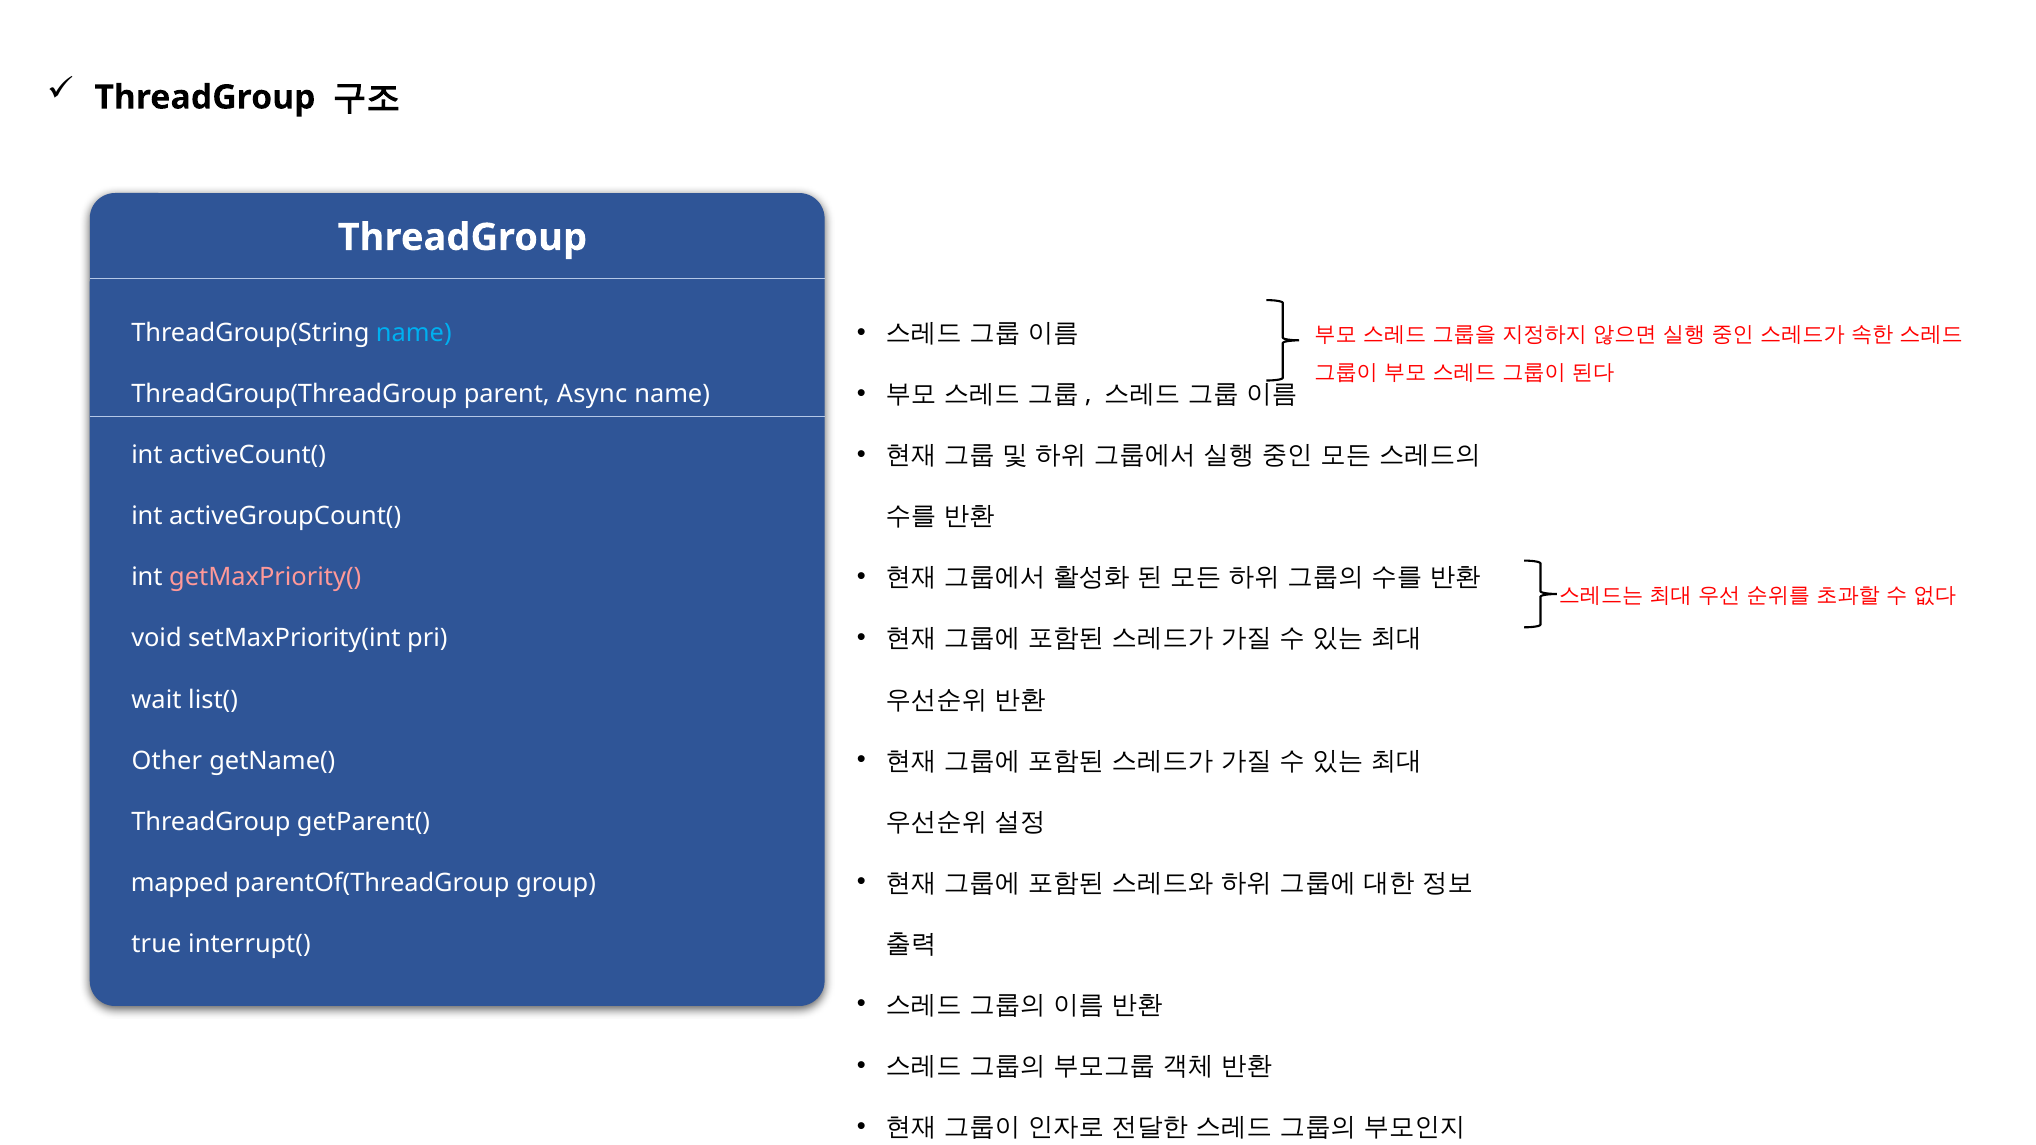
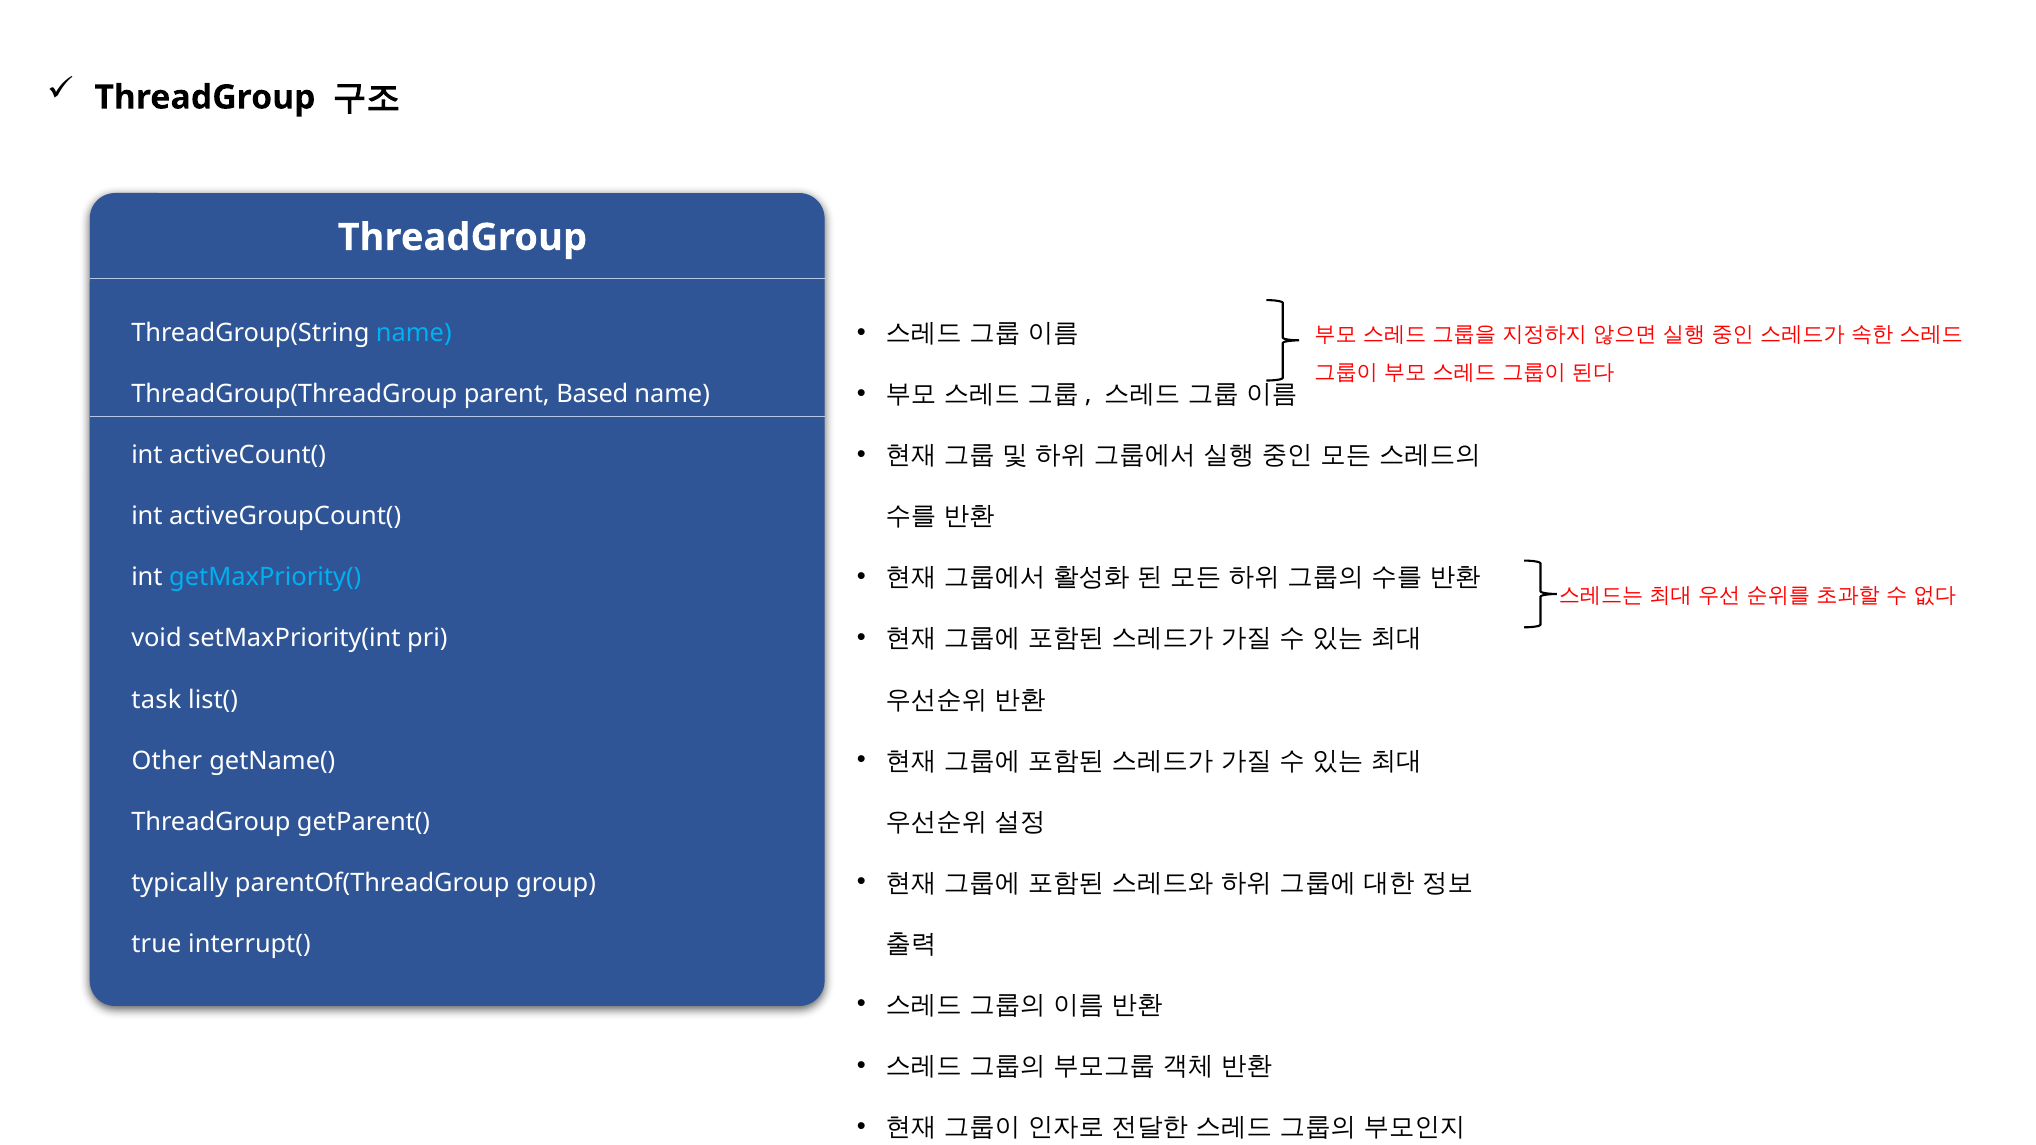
Async: Async -> Based (592, 394)
getMaxPriority( colour: pink -> light blue (265, 578)
wait: wait -> task (156, 700)
mapped: mapped -> typically (180, 883)
